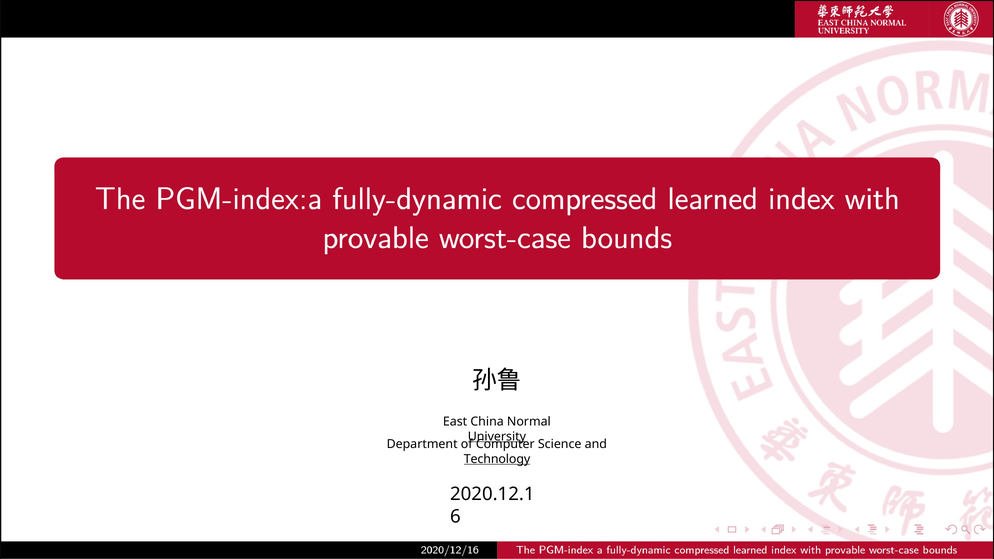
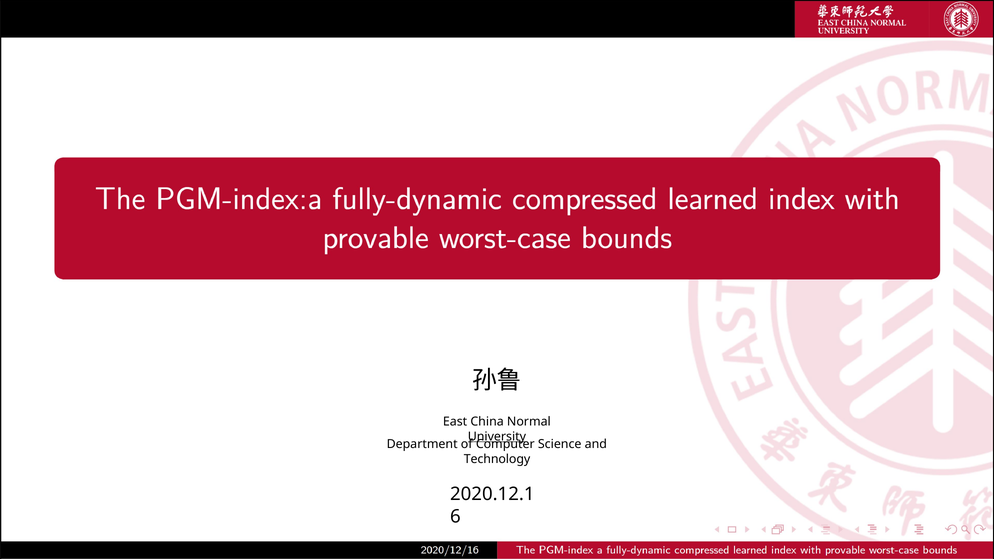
Technology underline: present -> none (497, 459)
